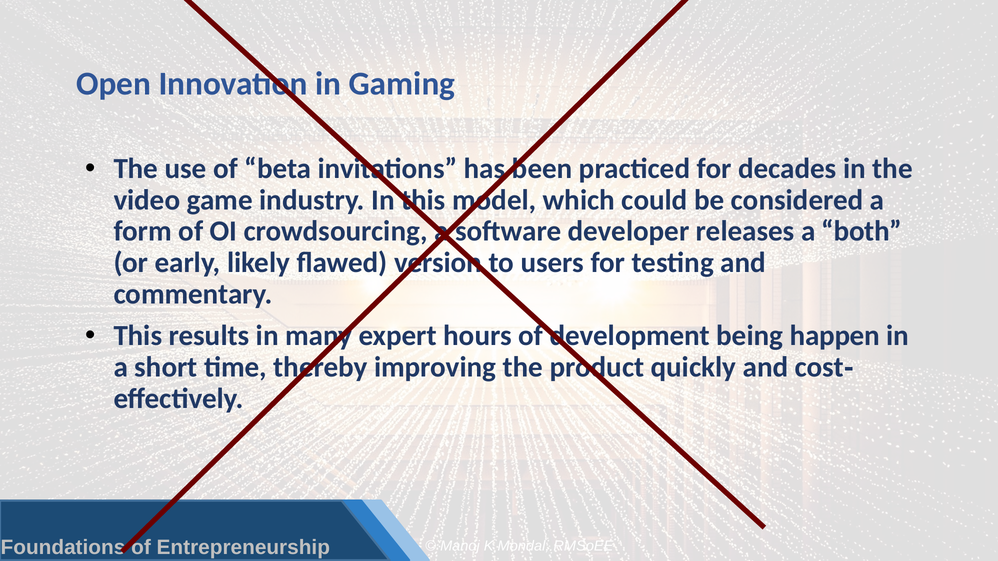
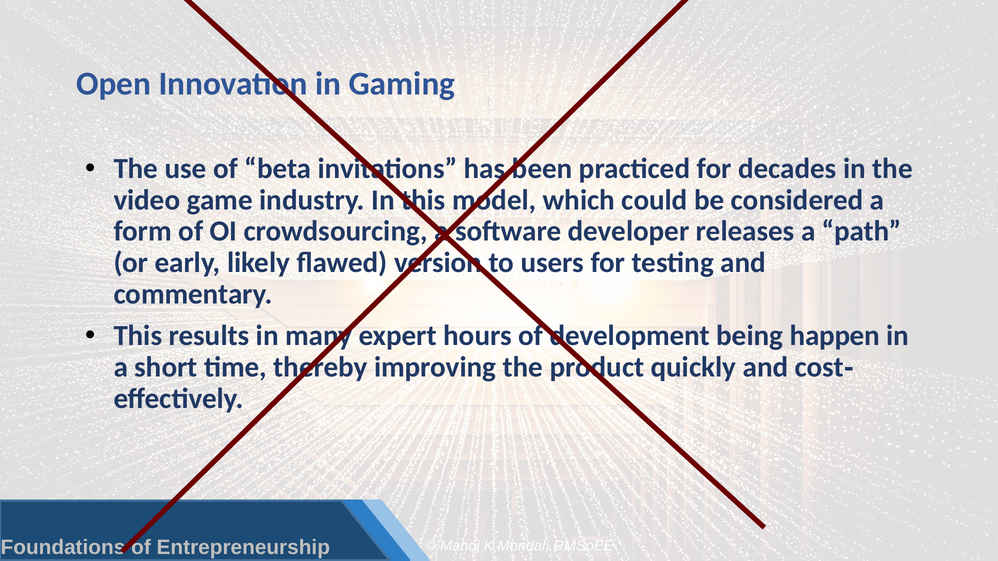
both: both -> path (862, 231)
